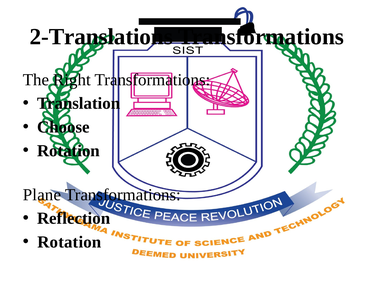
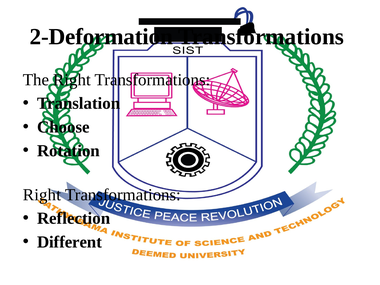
2-Translations: 2-Translations -> 2-Deformation (101, 37)
Plane: Plane -> Right (42, 195)
Rotation: Rotation -> Different (69, 242)
